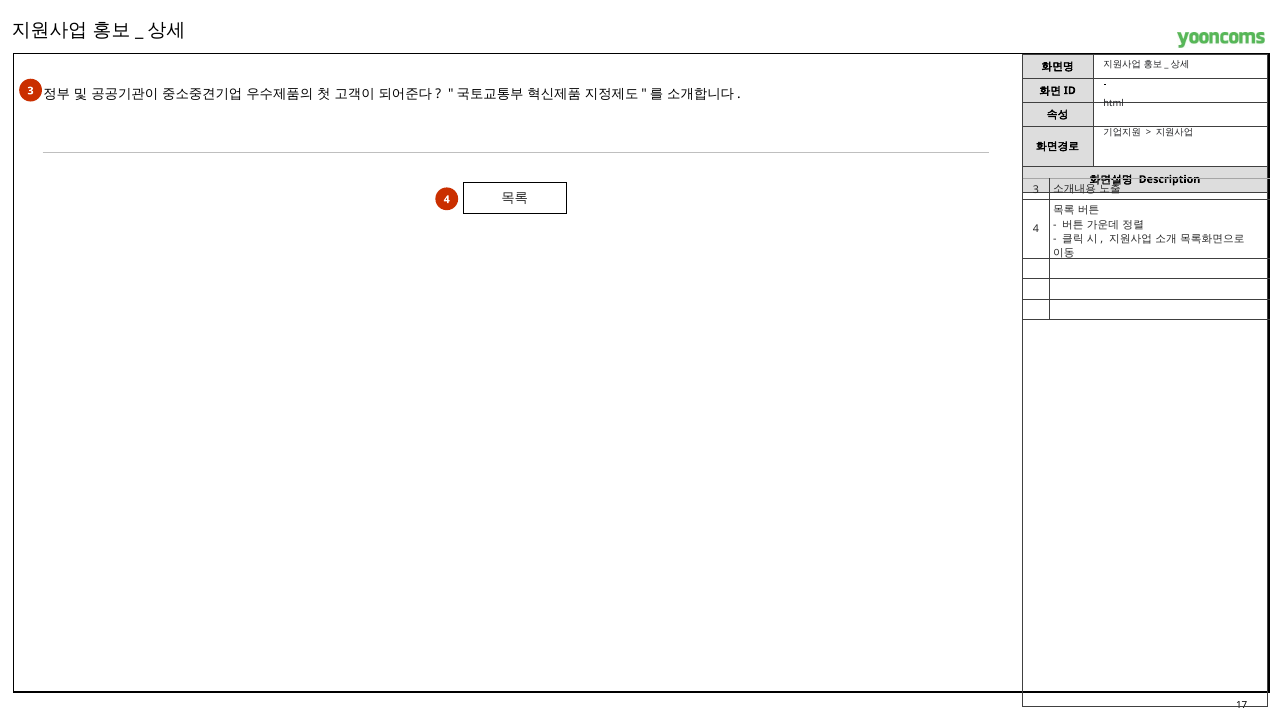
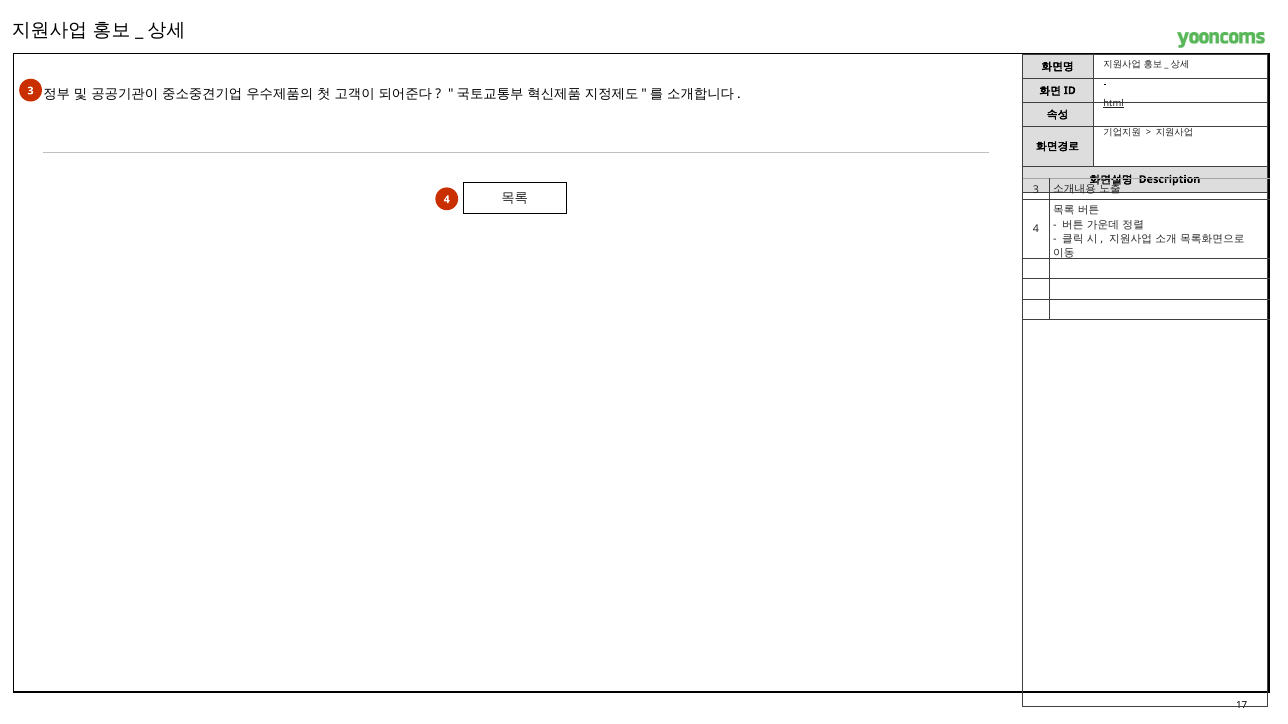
html underline: none -> present (1114, 104)
